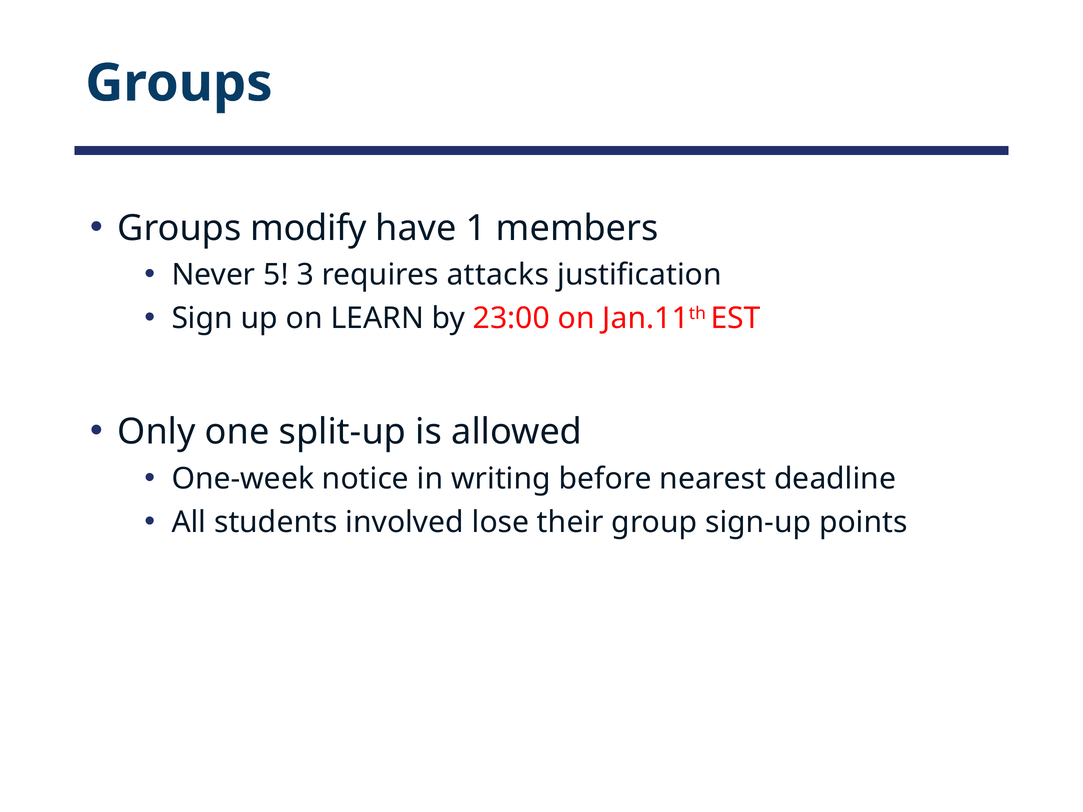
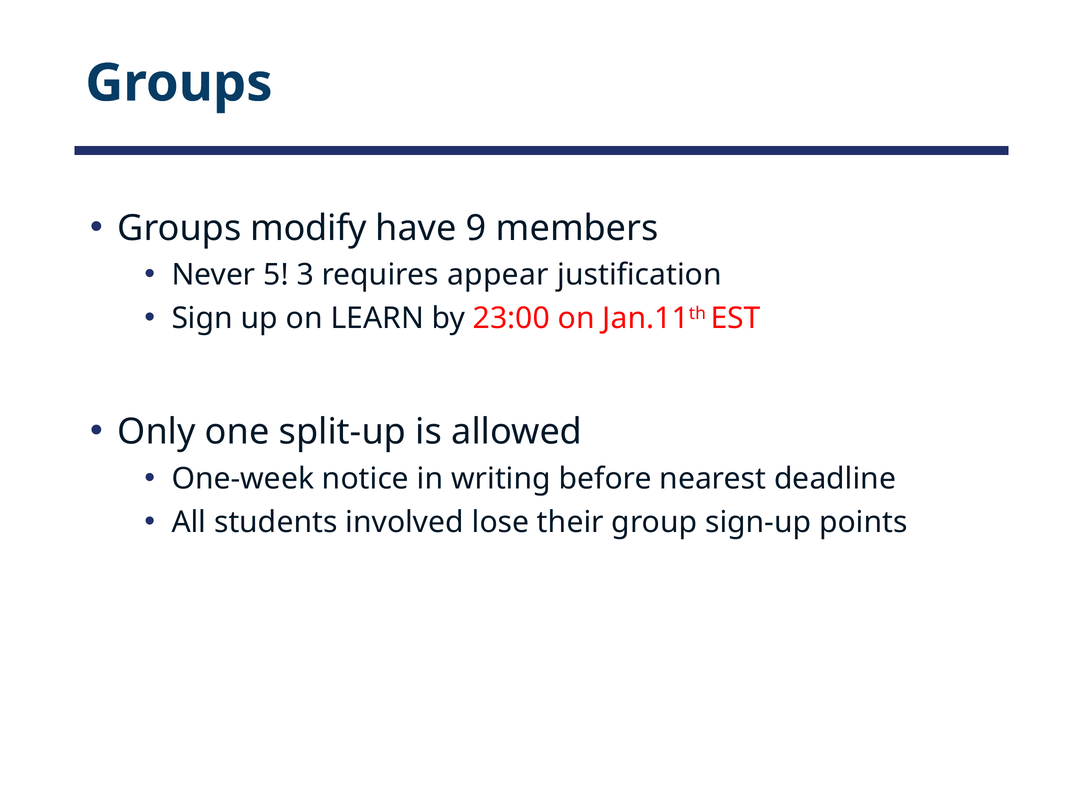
1: 1 -> 9 (476, 228)
attacks: attacks -> appear (498, 275)
